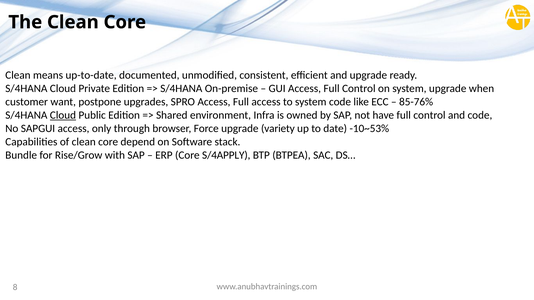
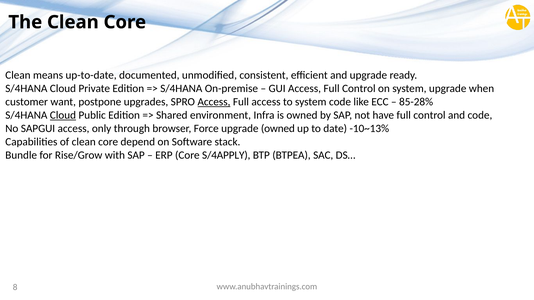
Access underline: none -> present (214, 102)
85-76%: 85-76% -> 85-28% (416, 102)
upgrade variety: variety -> owned (278, 129)
-10~53%: -10~53% -> -10~13% (369, 129)
